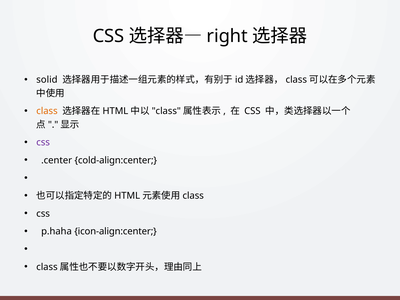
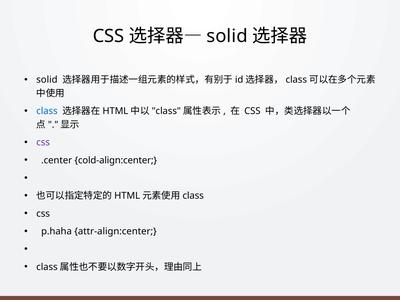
right: right -> solid (227, 36)
class colour: orange -> blue (47, 111)
icon-align:center: icon-align:center -> attr-align:center (116, 231)
